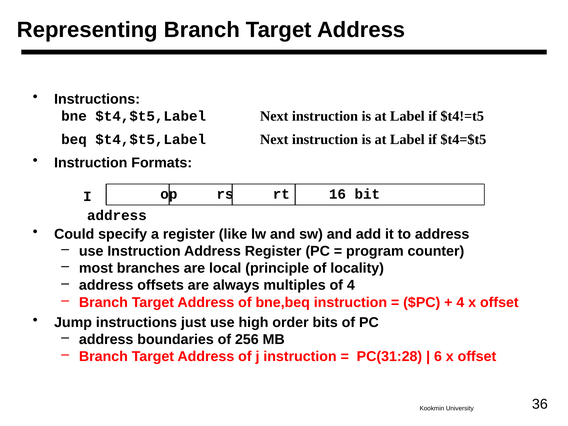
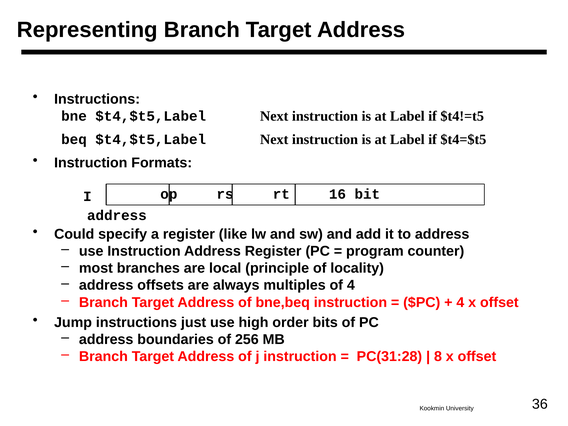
6: 6 -> 8 (438, 357)
